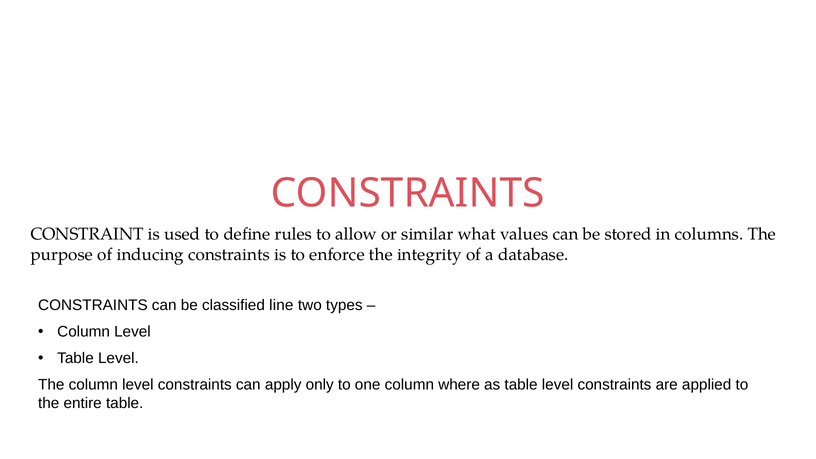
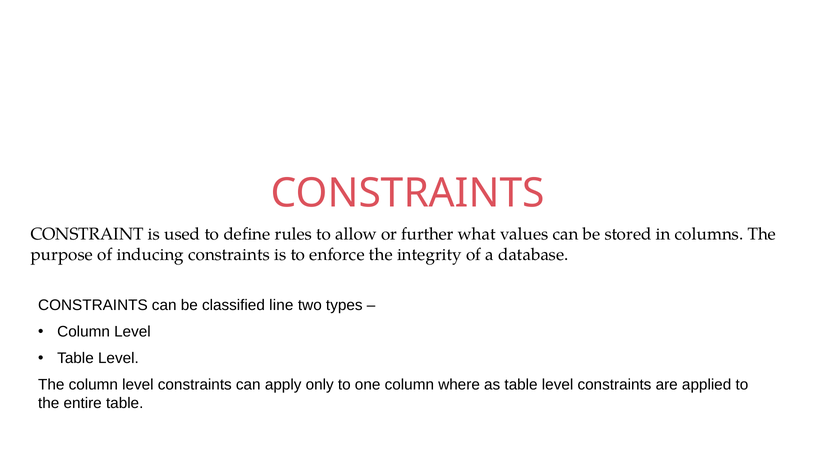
similar: similar -> further (428, 234)
